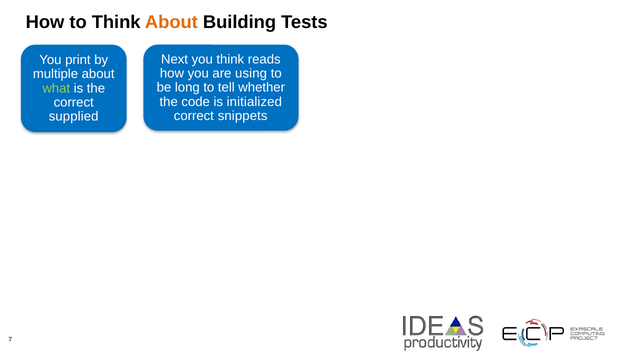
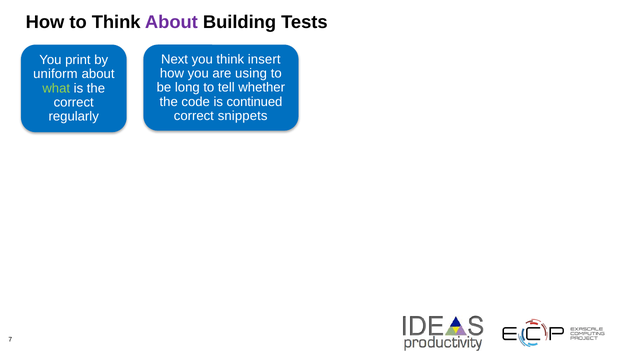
About colour: orange -> purple (171, 22)
reads: reads -> insert (264, 59)
multiple: multiple -> uniform (55, 74)
initialized: initialized -> continued (254, 102)
supplied: supplied -> regularly (74, 117)
